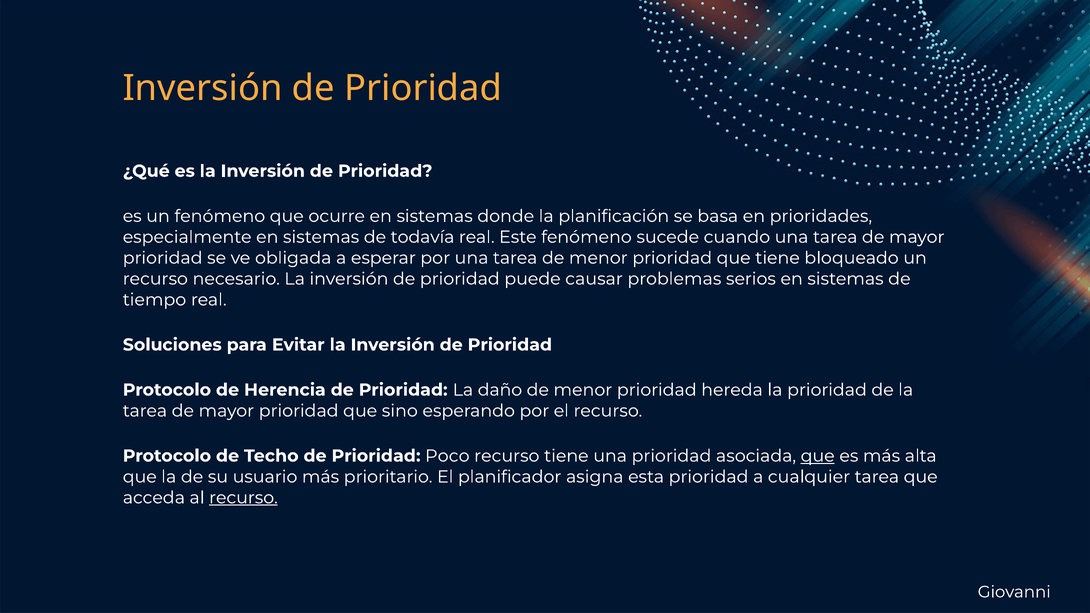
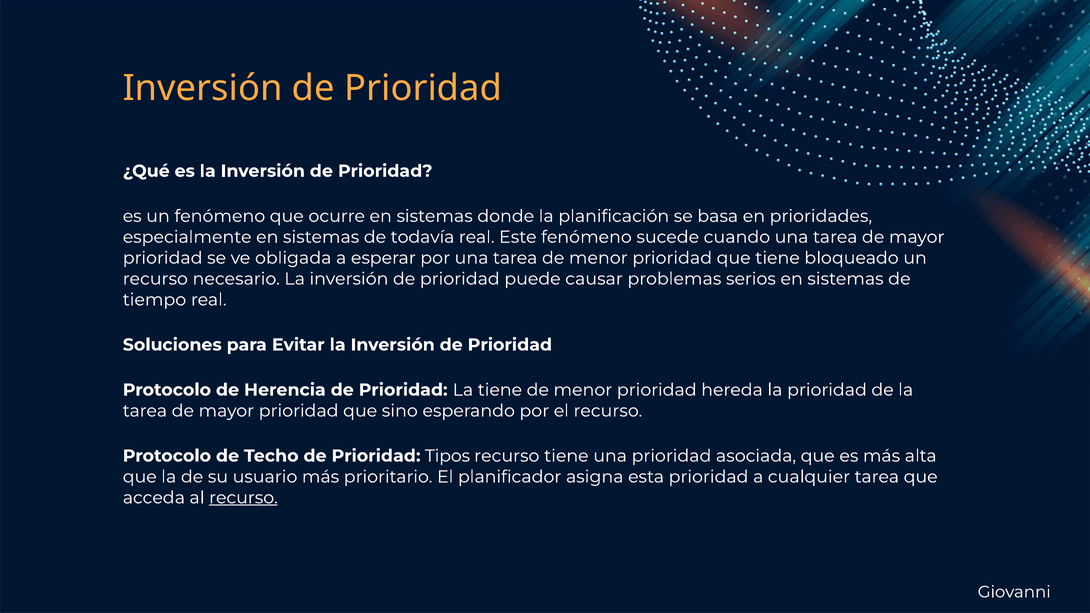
La daño: daño -> tiene (500, 390)
Poco: Poco -> Tipos (447, 456)
que underline: present -> none (818, 456)
